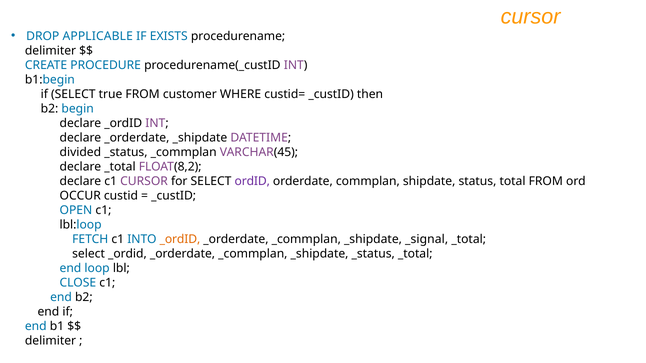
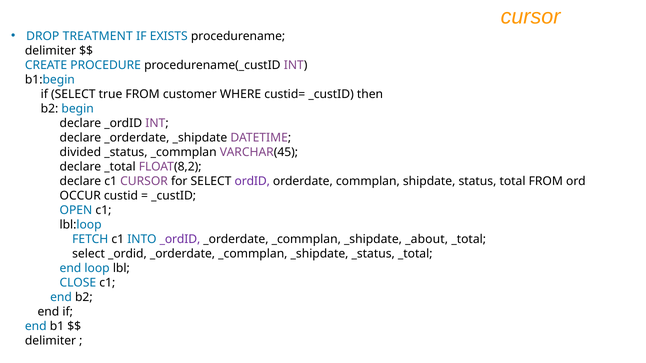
APPLICABLE: APPLICABLE -> TREATMENT (98, 36)
_ordID colour: orange -> purple (180, 240)
_signal: _signal -> _about (427, 240)
